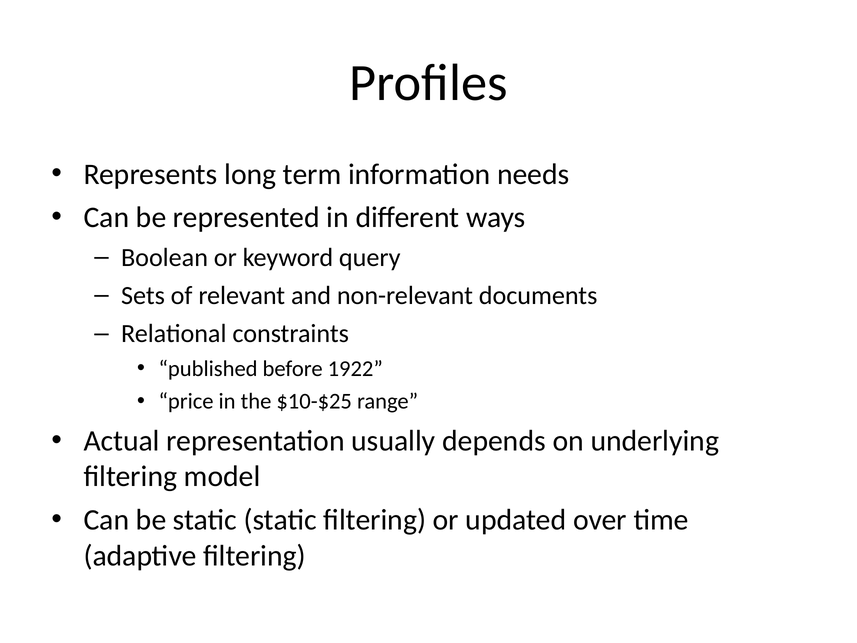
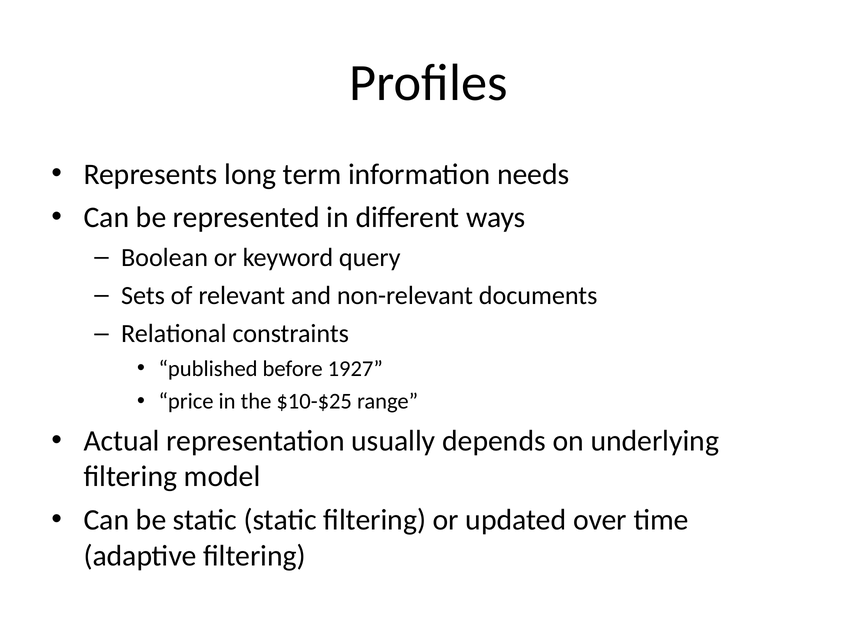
1922: 1922 -> 1927 (355, 368)
